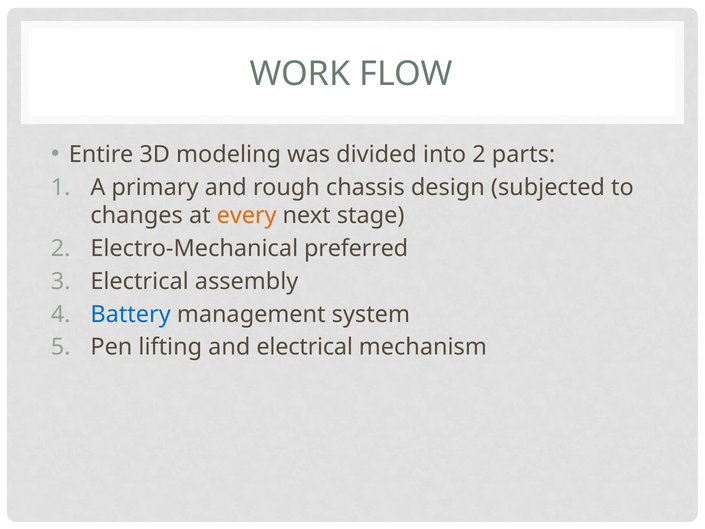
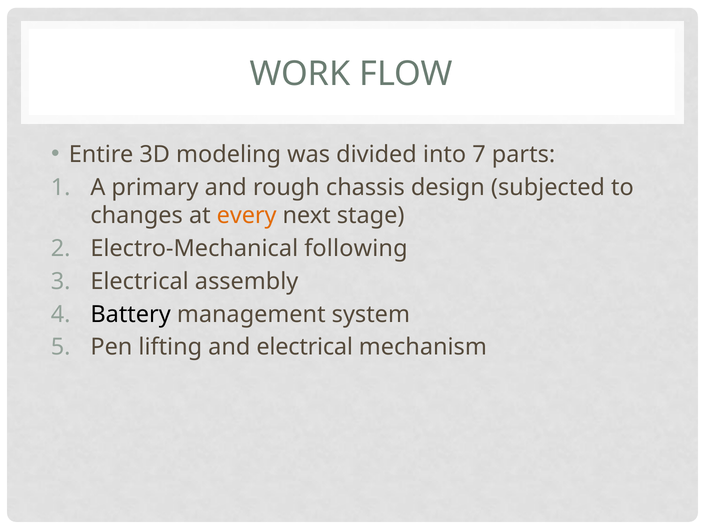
into 2: 2 -> 7 (479, 154)
preferred: preferred -> following (356, 248)
Battery colour: blue -> black (131, 314)
